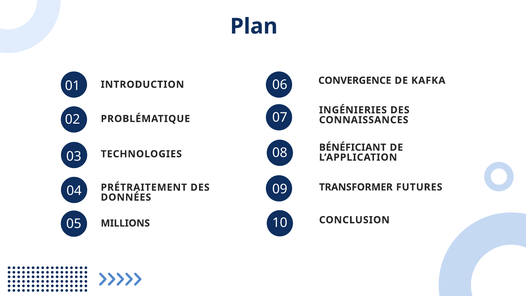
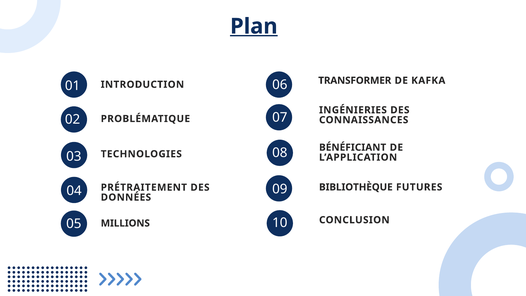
Plan underline: none -> present (254, 26)
CONVERGENCE: CONVERGENCE -> TRANSFORMER (355, 80)
TRANSFORMER: TRANSFORMER -> BIBLIOTHÈQUE (356, 187)
